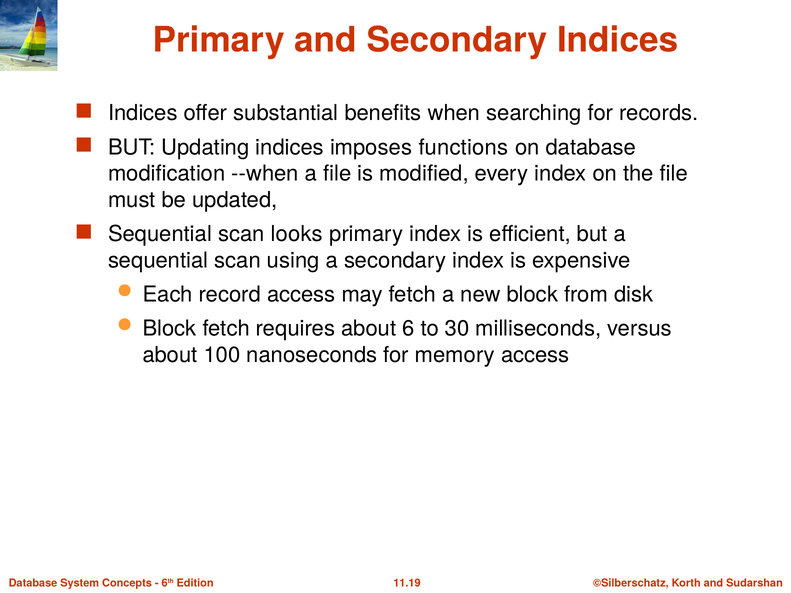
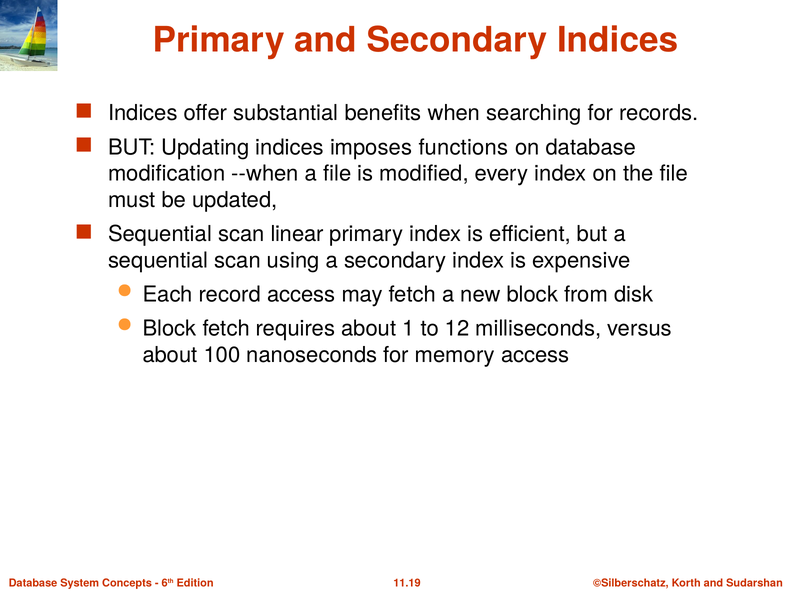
looks: looks -> linear (297, 234)
6: 6 -> 1 (408, 329)
30: 30 -> 12 (457, 329)
